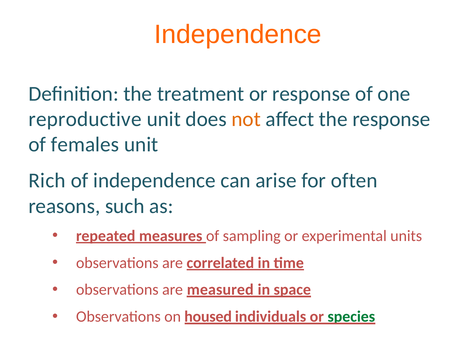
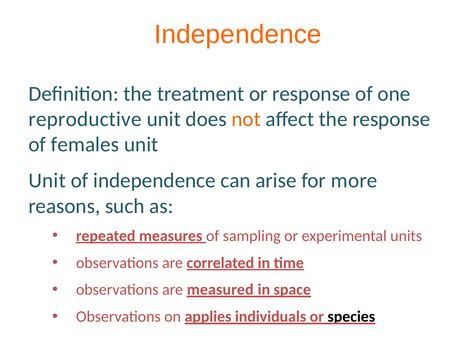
Rich: Rich -> Unit (47, 181)
often: often -> more (354, 181)
housed: housed -> applies (208, 317)
species colour: green -> black (351, 317)
